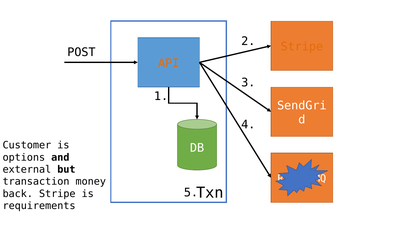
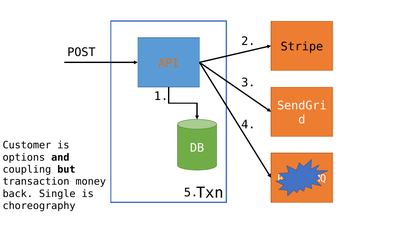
Stripe colour: orange -> black (302, 47)
external: external -> coupling (27, 170)
back Stripe: Stripe -> Single (57, 194)
requirements: requirements -> choreography (39, 206)
